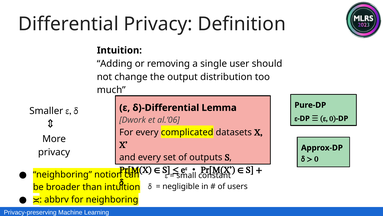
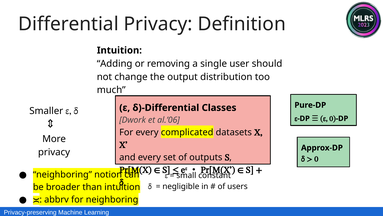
Lemma: Lemma -> Classes (219, 107)
